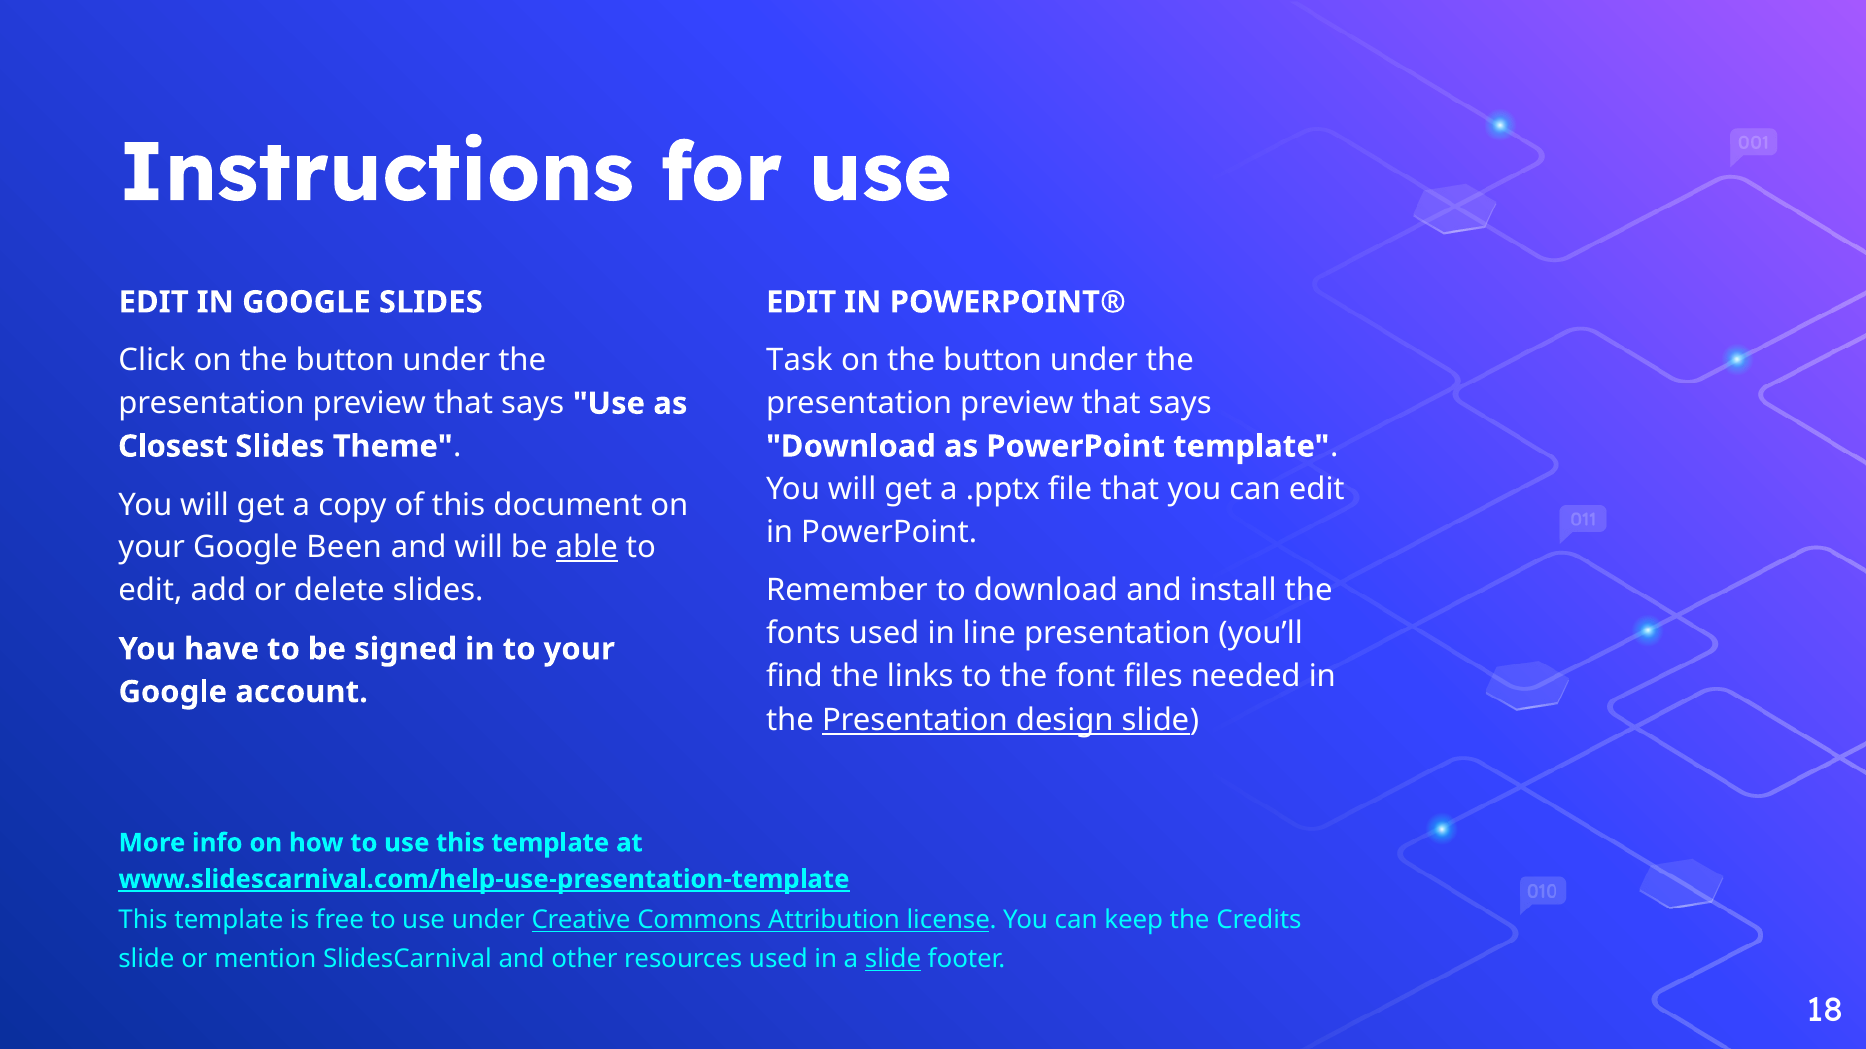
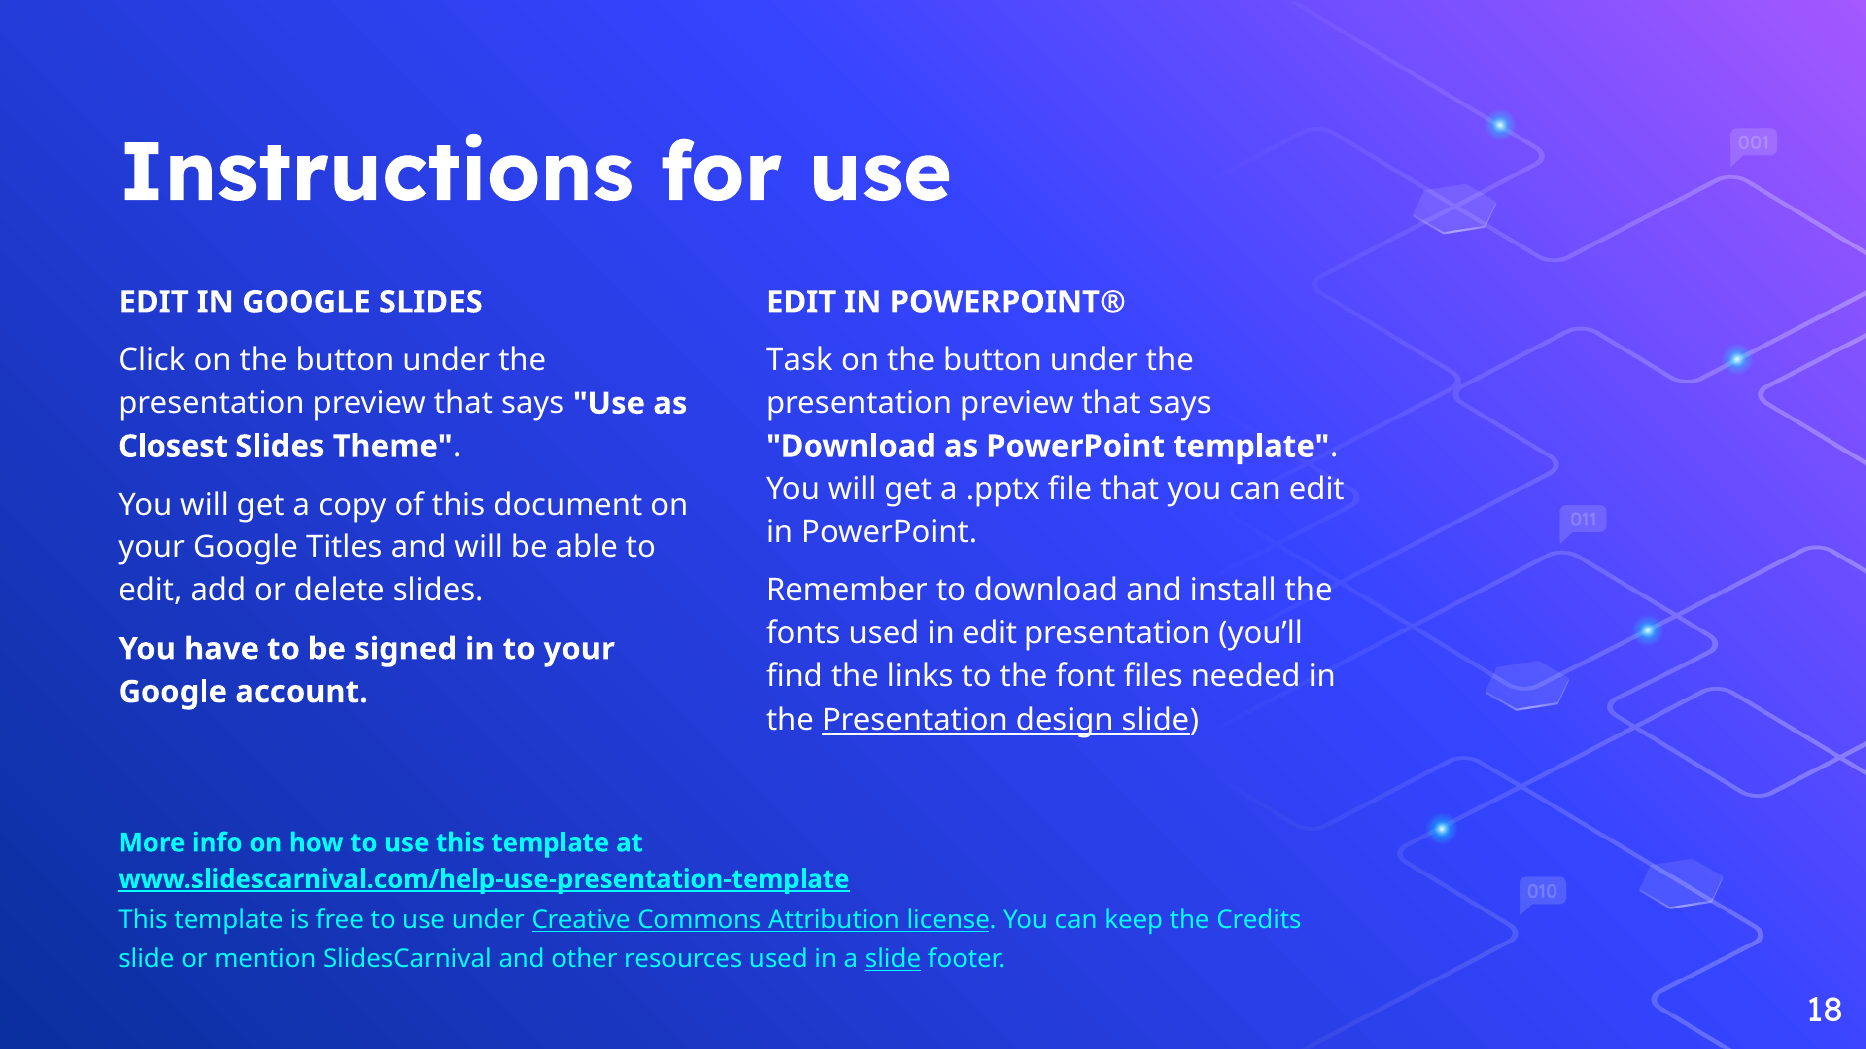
Been: Been -> Titles (344, 548)
able underline: present -> none (587, 548)
in line: line -> edit (990, 634)
